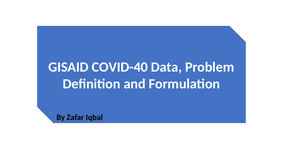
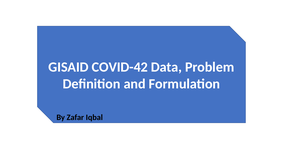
COVID-40: COVID-40 -> COVID-42 (120, 67)
